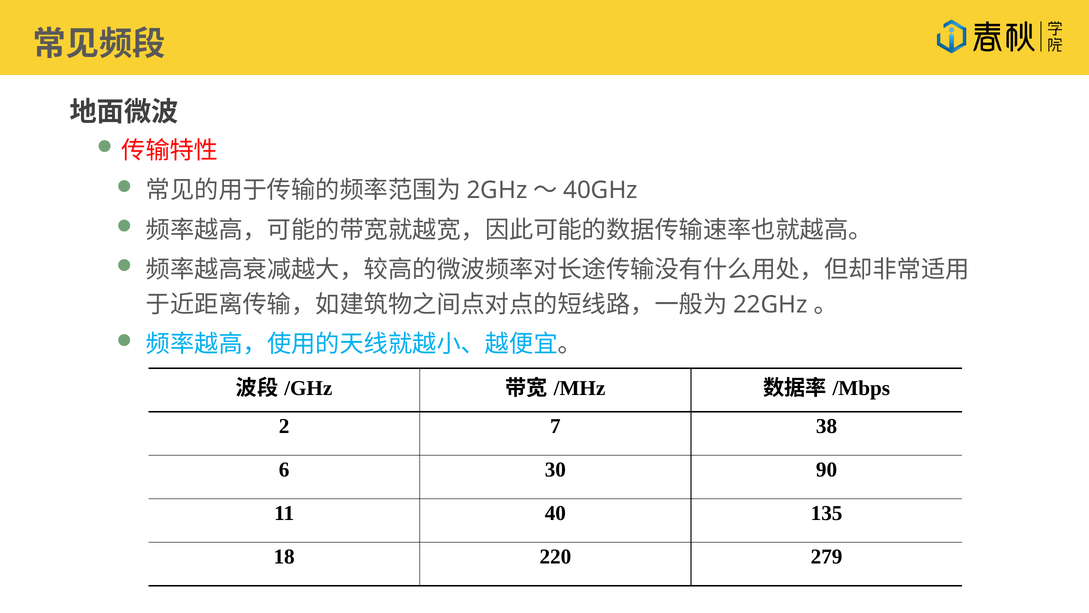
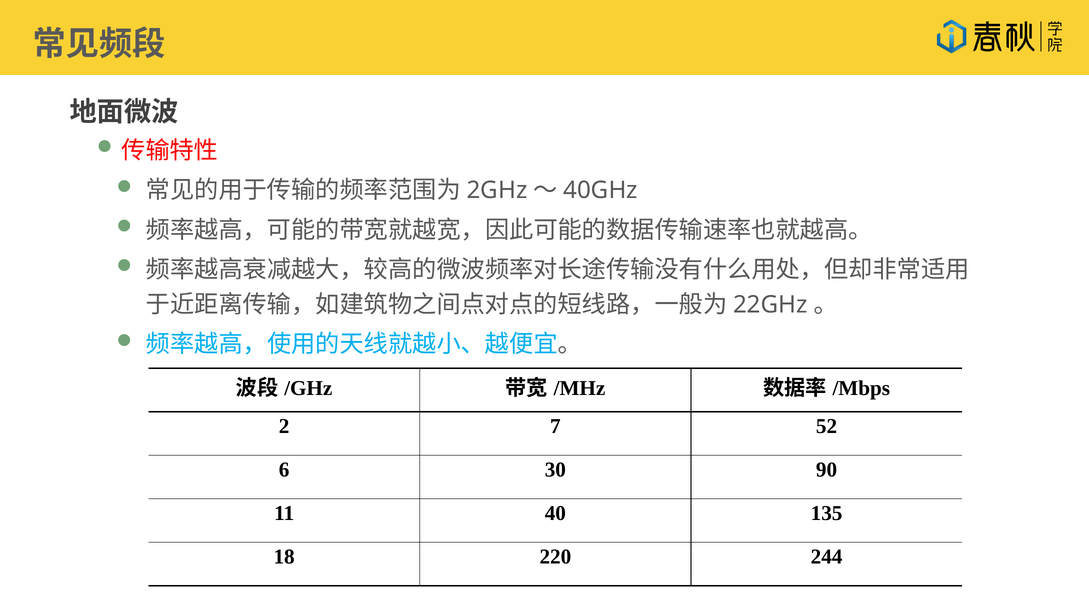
38: 38 -> 52 (827, 426)
279: 279 -> 244 (827, 557)
